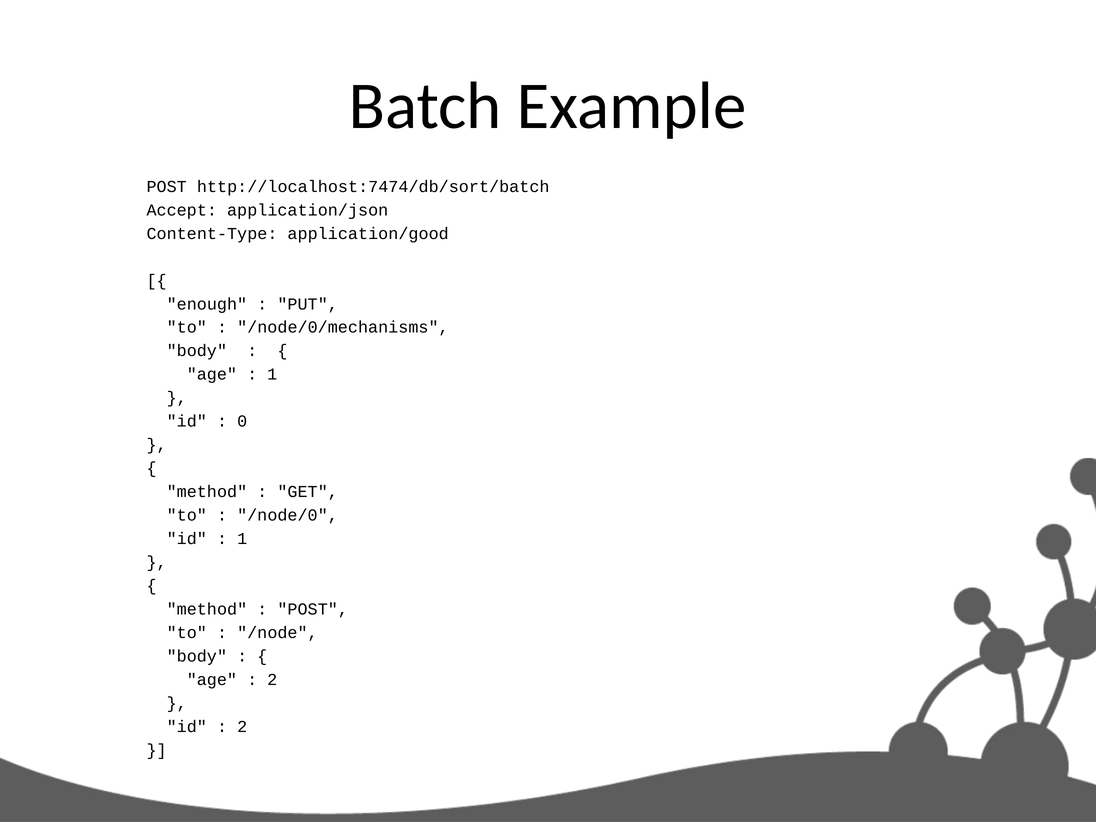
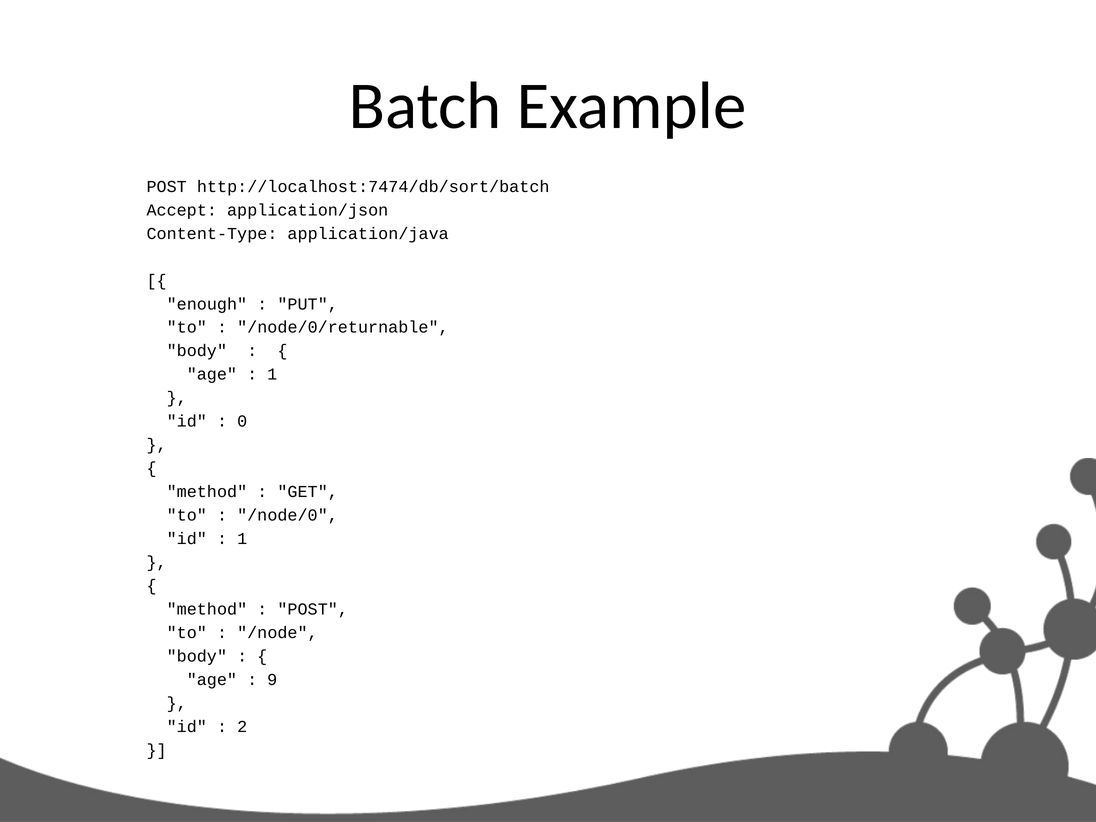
application/good: application/good -> application/java (368, 234)
/node/0/mechanisms: /node/0/mechanisms -> /node/0/returnable (343, 327)
2: 2 -> 9 (272, 680)
